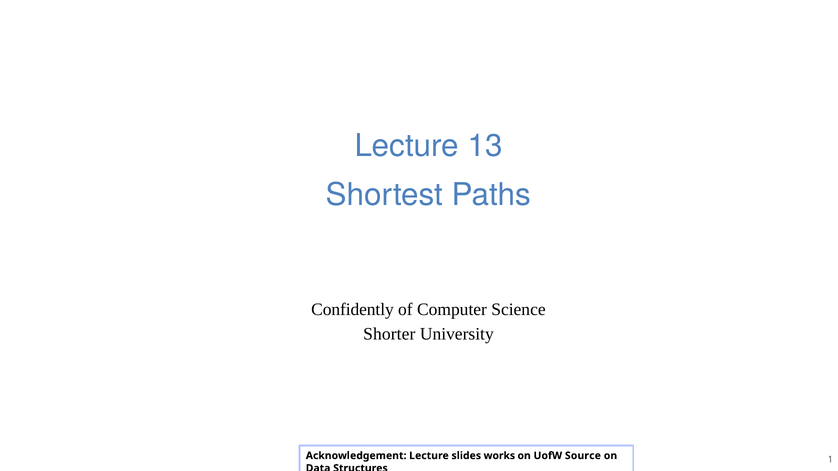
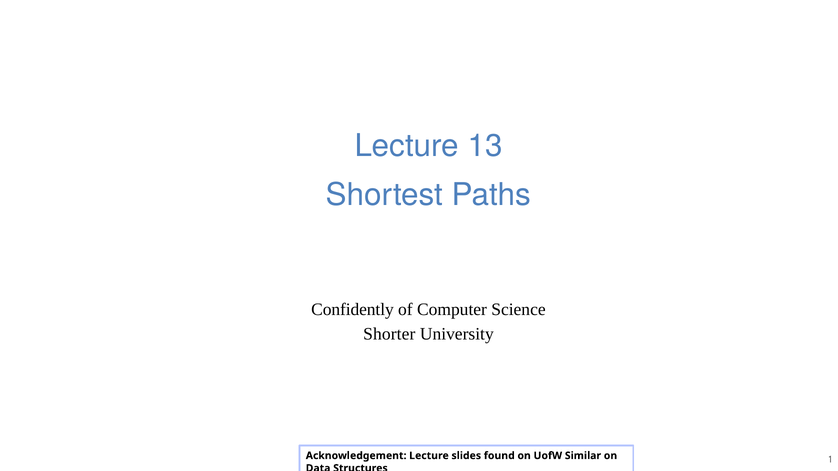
works: works -> found (499, 456)
Source: Source -> Similar (583, 456)
